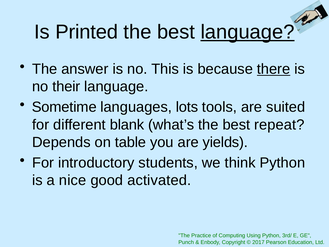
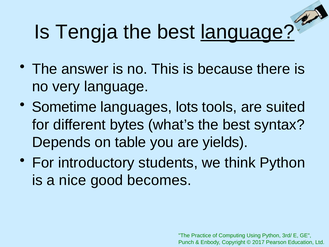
Printed: Printed -> Tengja (87, 32)
there underline: present -> none (274, 69)
their: their -> very (66, 87)
blank: blank -> bytes (127, 125)
repeat: repeat -> syntax (279, 125)
activated: activated -> becomes (159, 180)
